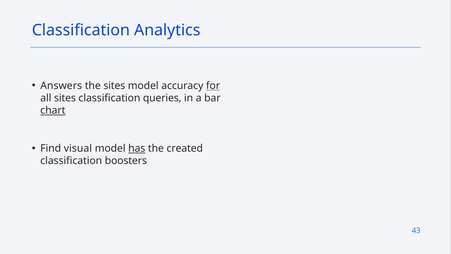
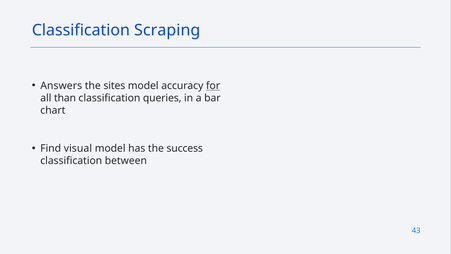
Analytics: Analytics -> Scraping (167, 30)
all sites: sites -> than (65, 98)
chart underline: present -> none (53, 110)
has underline: present -> none (137, 148)
created: created -> success (185, 148)
boosters: boosters -> between (126, 161)
